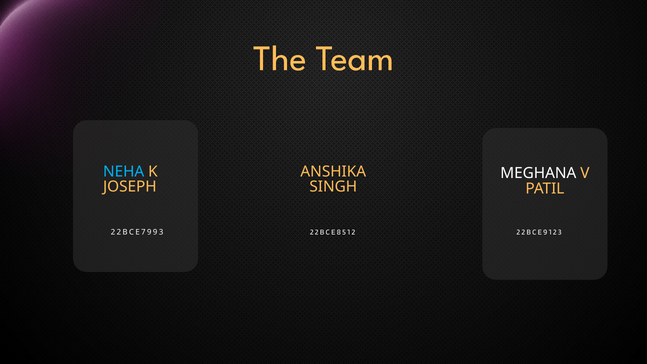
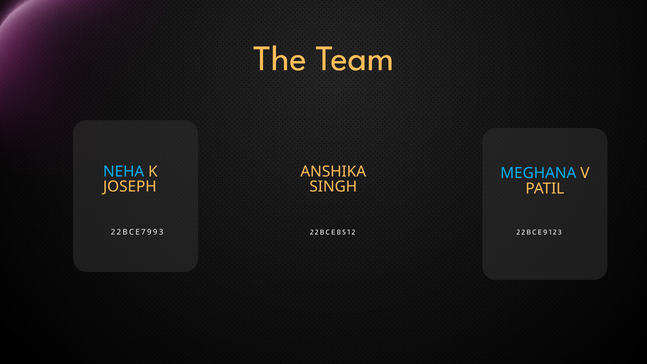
MEGHANA colour: white -> light blue (538, 173)
